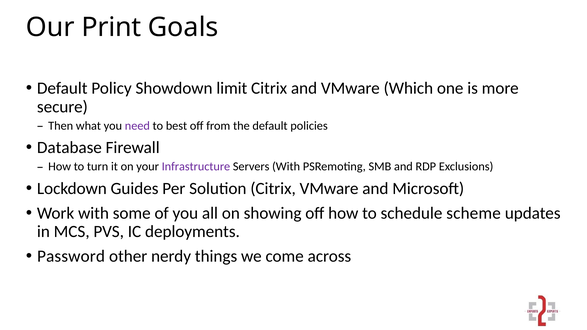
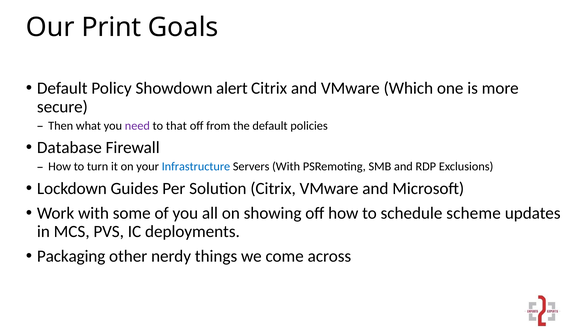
limit: limit -> alert (232, 88)
best: best -> that (176, 126)
Infrastructure colour: purple -> blue (196, 167)
Password: Password -> Packaging (71, 256)
